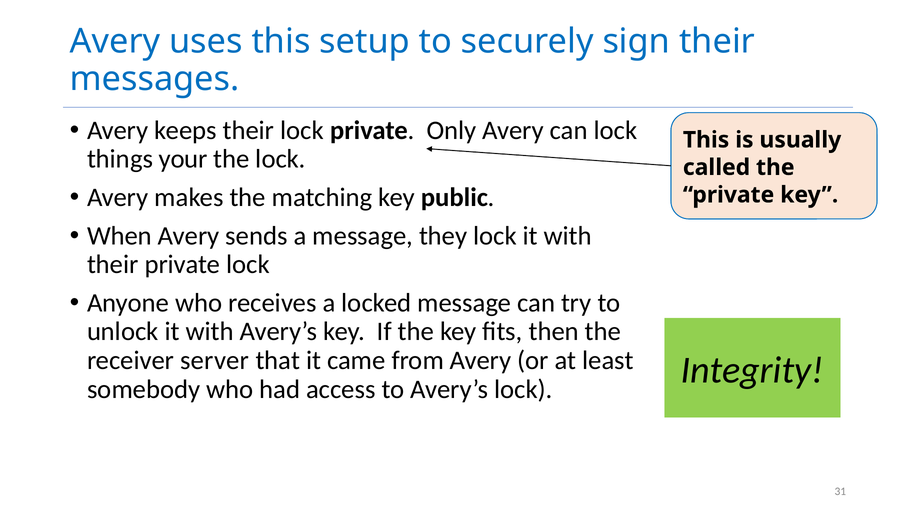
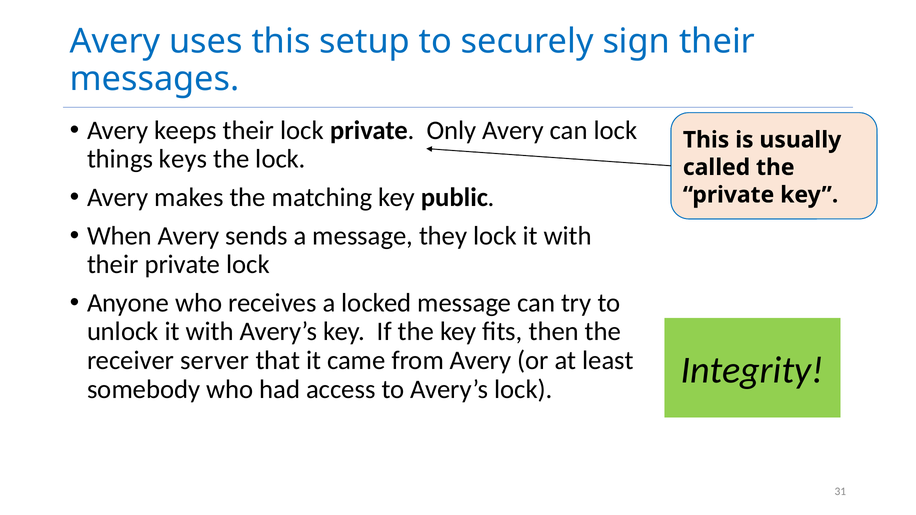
your: your -> keys (183, 159)
